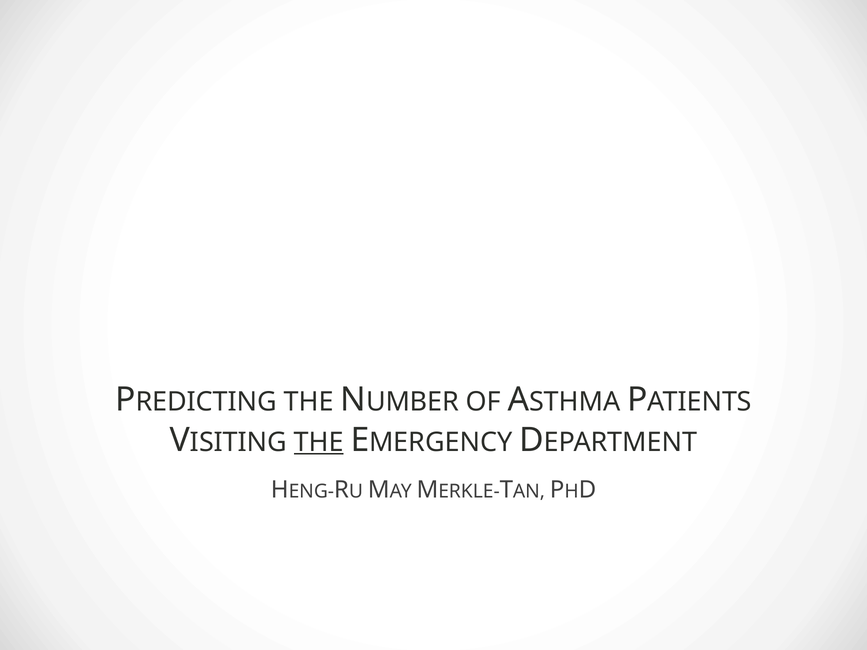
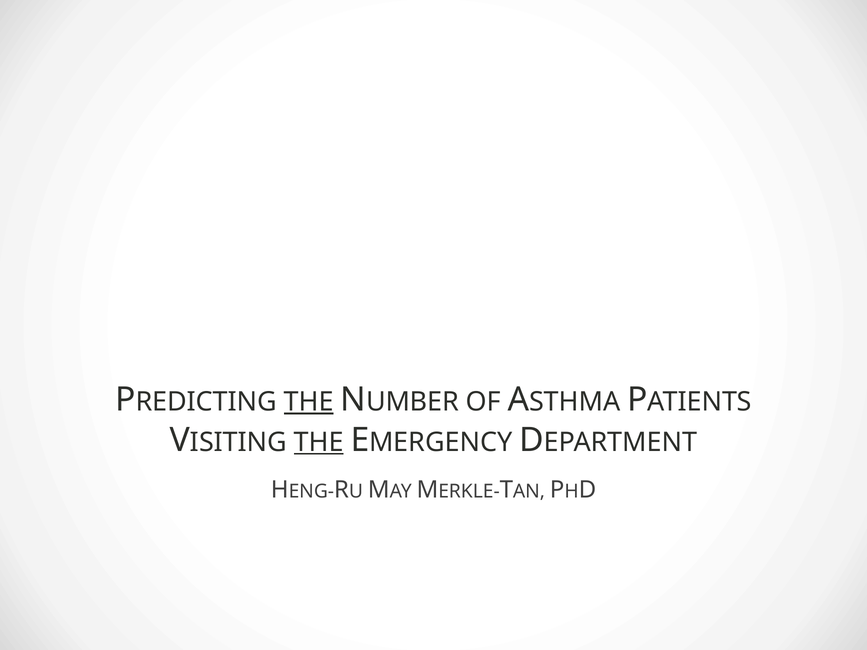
THE underline: none -> present (309, 402)
